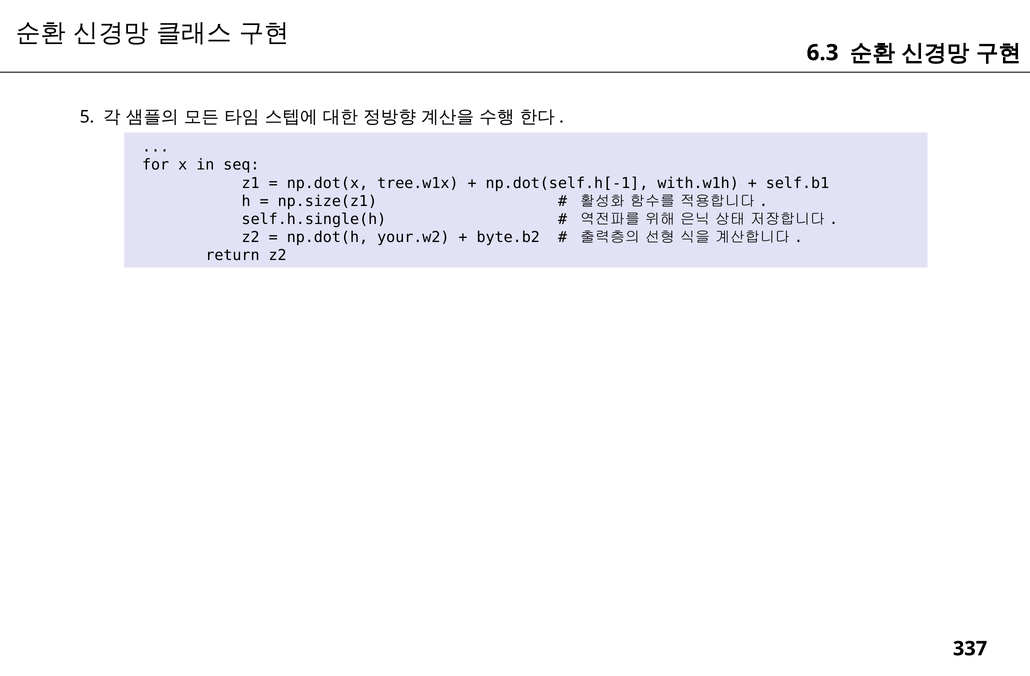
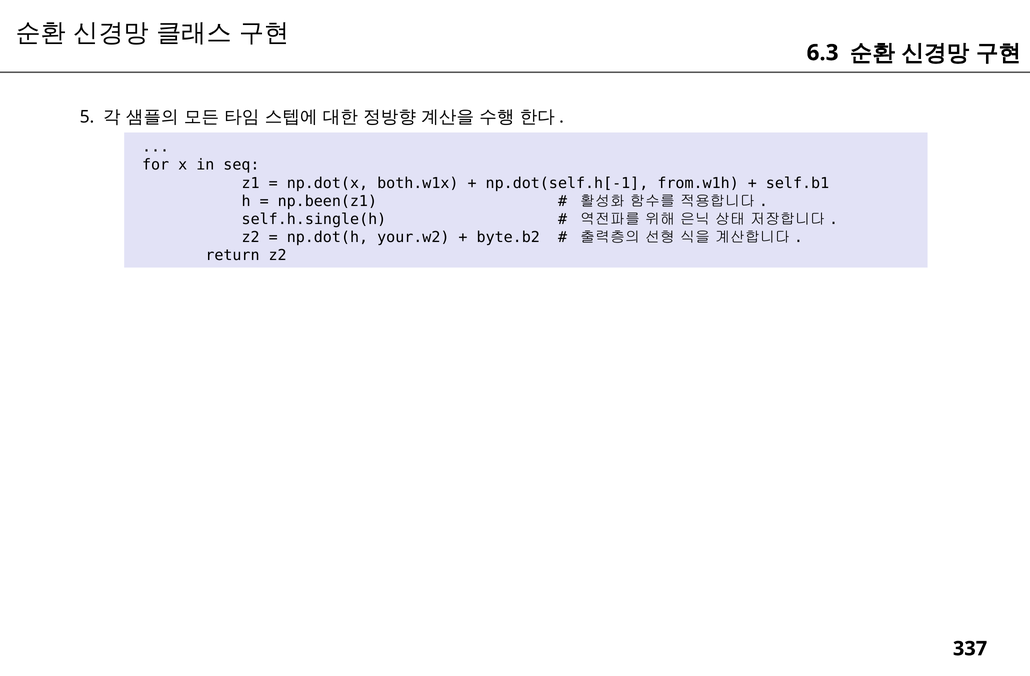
tree.w1x: tree.w1x -> both.w1x (418, 183)
with.w1h: with.w1h -> from.w1h (698, 183)
np.size(z1: np.size(z1 -> np.been(z1 (327, 201)
